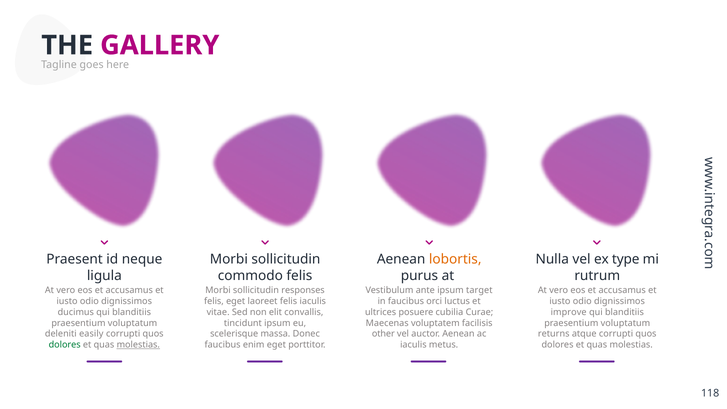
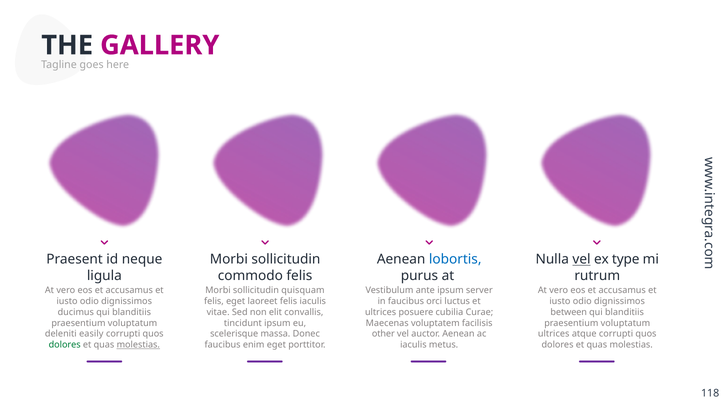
lobortis colour: orange -> blue (455, 259)
vel underline: none -> present (582, 259)
responses: responses -> quisquam (303, 290)
target: target -> server (479, 290)
improve: improve -> between (569, 312)
returns: returns -> ultrices (554, 334)
